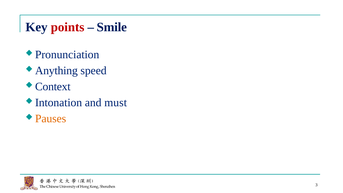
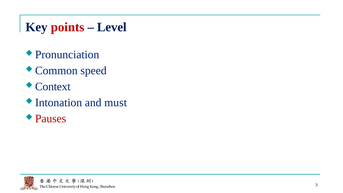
Smile: Smile -> Level (112, 27)
Anything: Anything -> Common (56, 71)
Pauses colour: orange -> red (51, 119)
